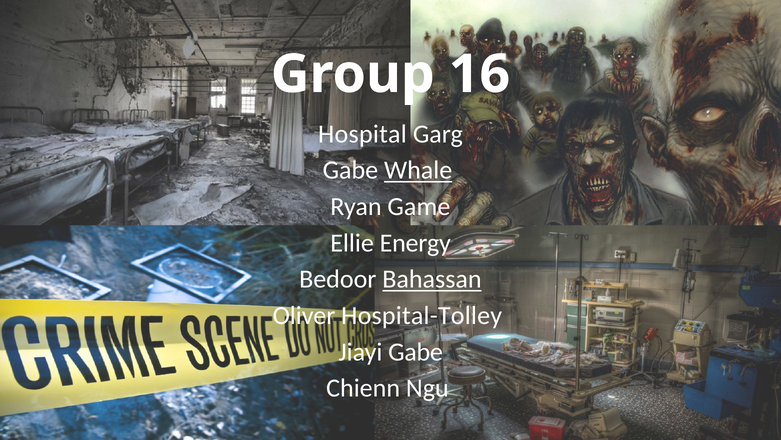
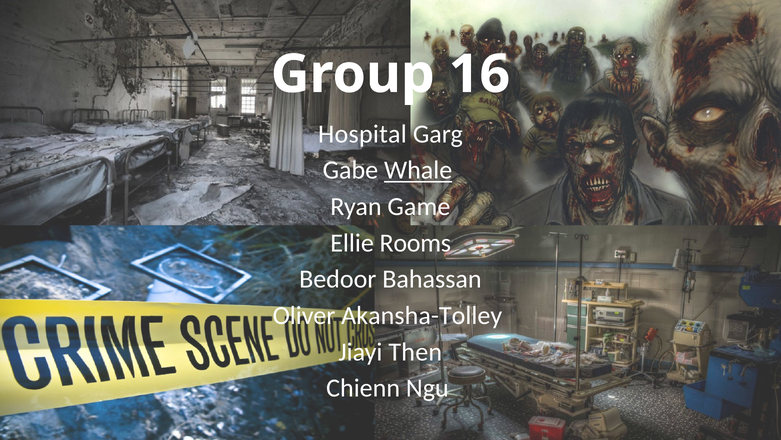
Energy: Energy -> Rooms (415, 243)
Bahassan underline: present -> none (432, 279)
Hospital-Tolley: Hospital-Tolley -> Akansha-Tolley (422, 315)
Jiayi Gabe: Gabe -> Then (415, 351)
